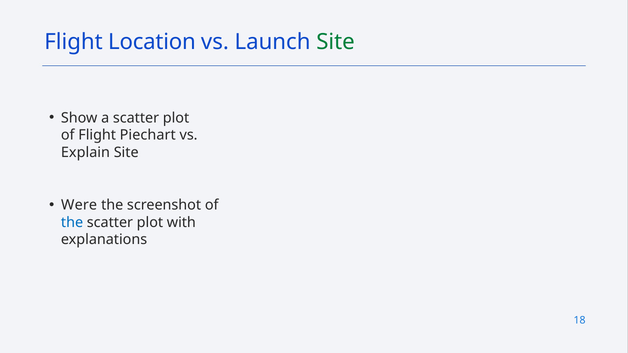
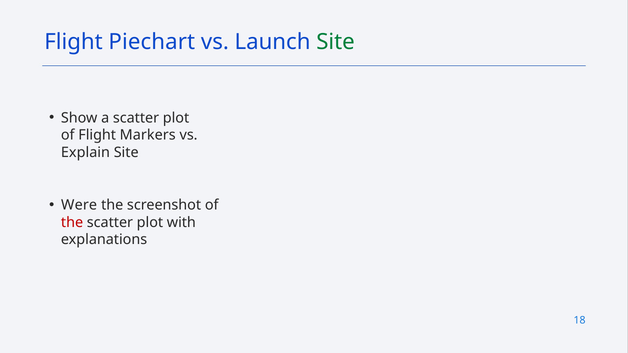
Location: Location -> Piechart (152, 42)
Piechart: Piechart -> Markers (148, 135)
the colour: blue -> red (72, 222)
